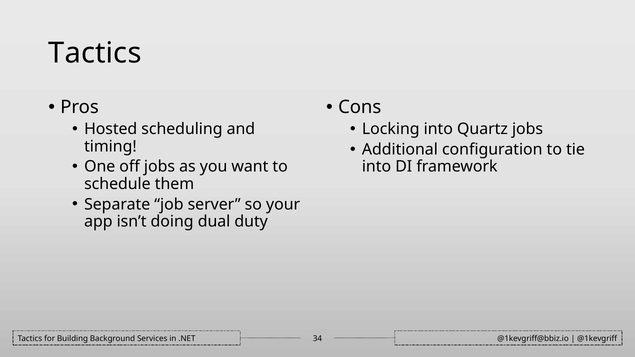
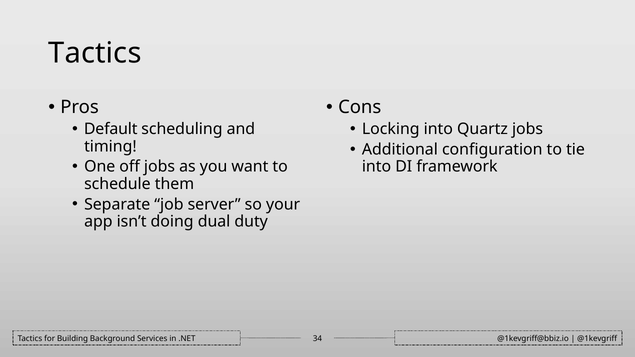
Hosted: Hosted -> Default (111, 129)
